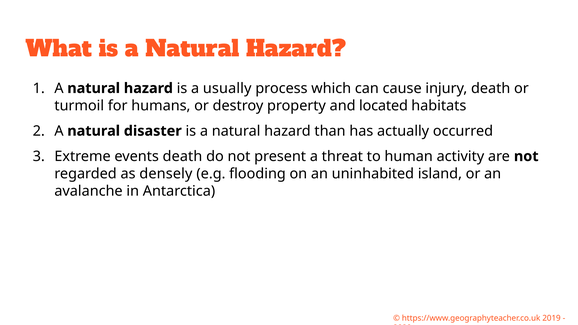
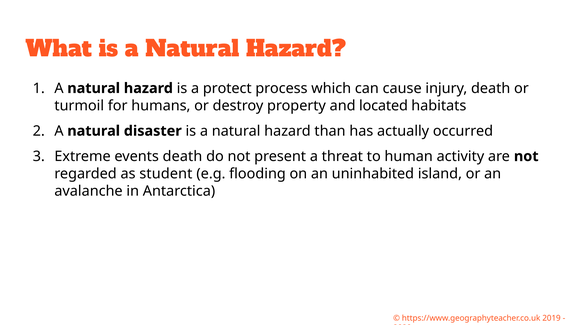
usually: usually -> protect (227, 88)
densely: densely -> student (166, 174)
